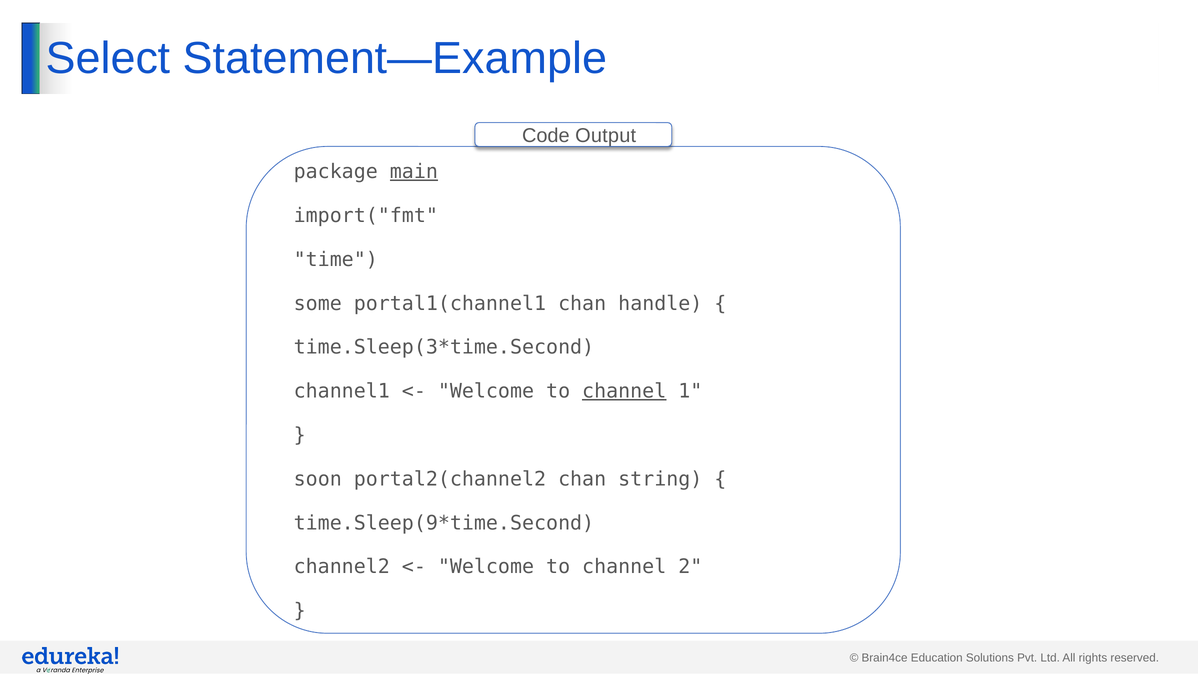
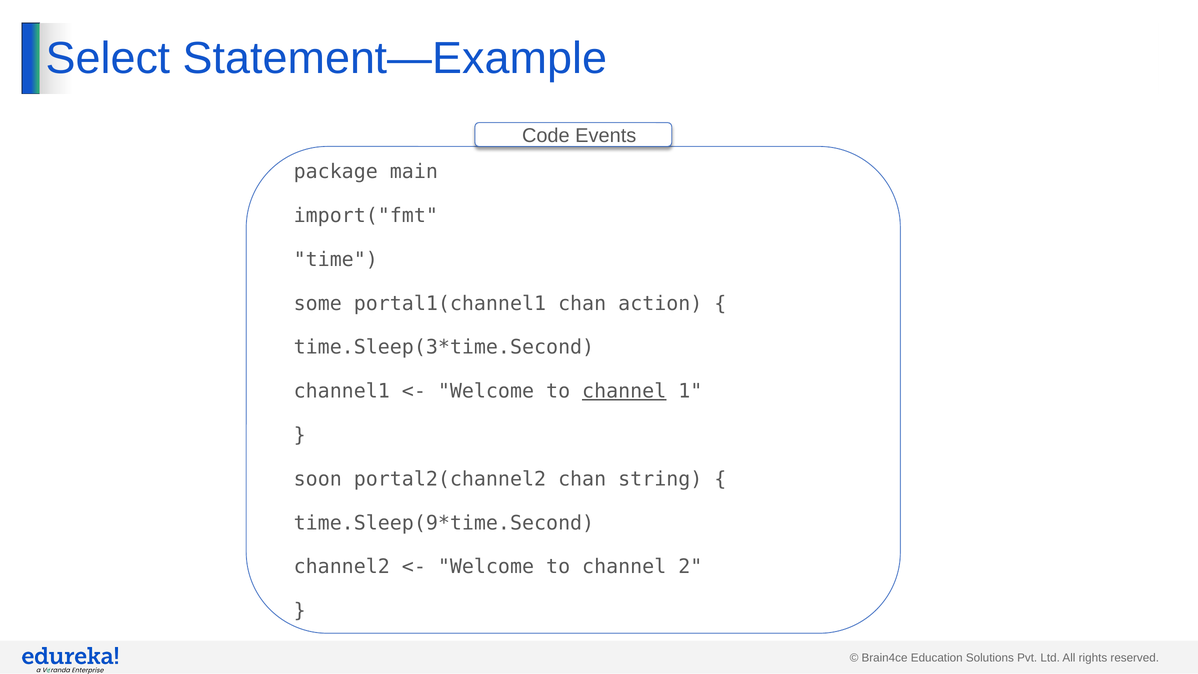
Output: Output -> Events (606, 136)
main underline: present -> none (414, 172)
handle: handle -> action (660, 303)
